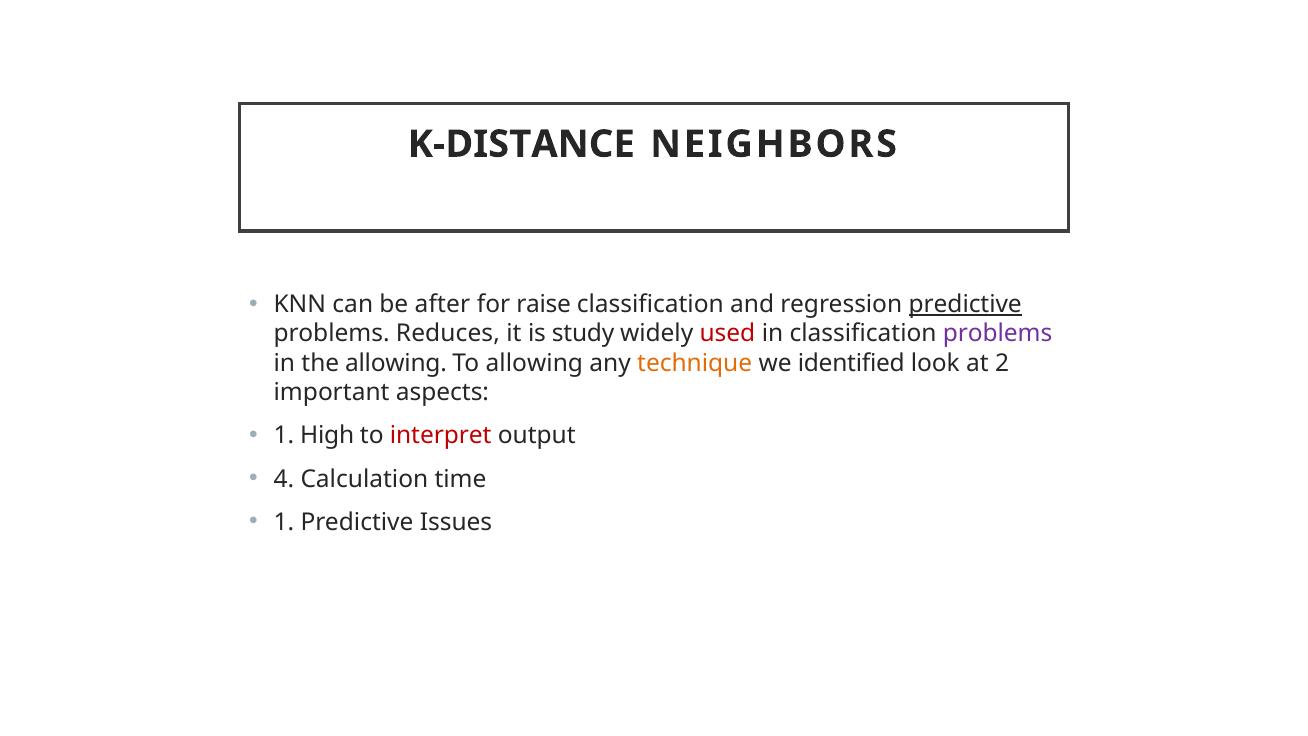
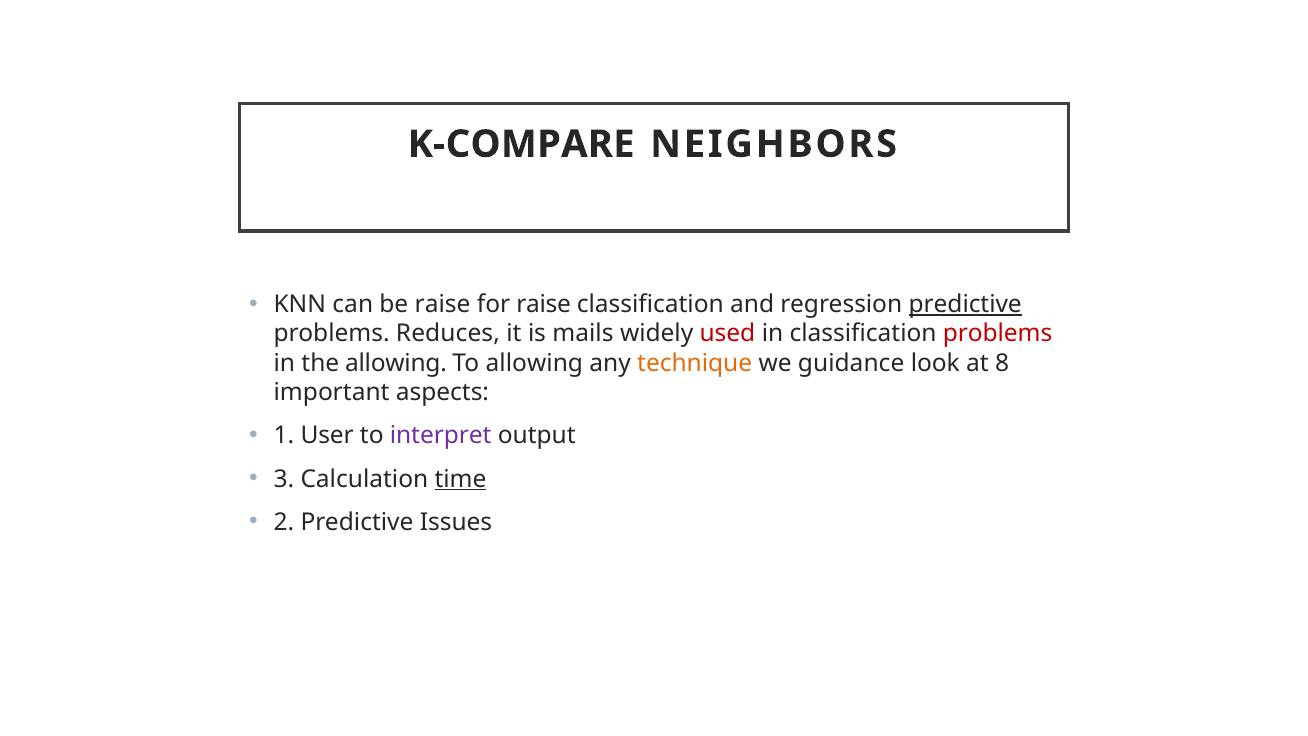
K-DISTANCE: K-DISTANCE -> K-COMPARE (521, 144)
be after: after -> raise (443, 304)
study: study -> mails (583, 334)
problems colour: purple -> red (998, 334)
identified: identified -> guidance (851, 363)
2: 2 -> 8 (1002, 363)
High: High -> User (327, 436)
interpret colour: red -> purple (441, 436)
4: 4 -> 3 (284, 479)
time underline: none -> present (461, 479)
1: 1 -> 2 (284, 522)
